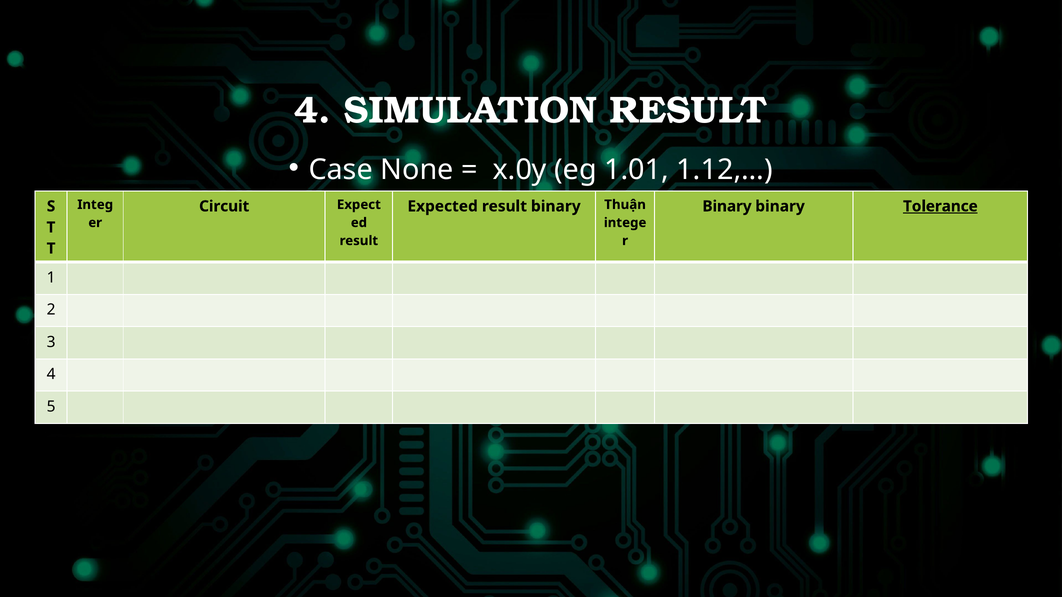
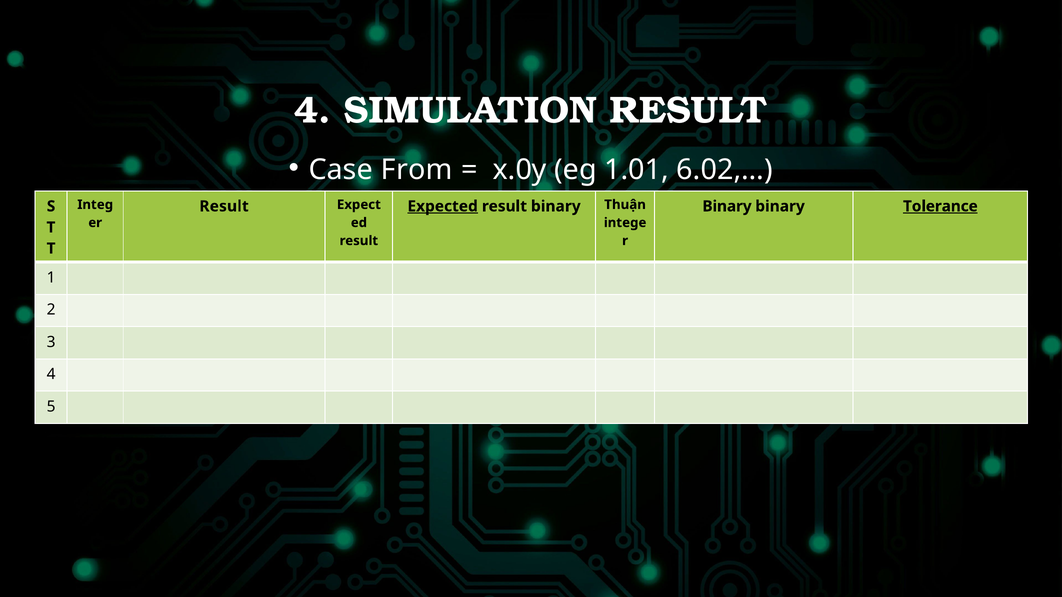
None: None -> From (417, 170)
1.12,…: 1.12,… -> 6.02,… (725, 170)
Circuit: Circuit -> Result (224, 206)
Expected underline: none -> present (443, 206)
